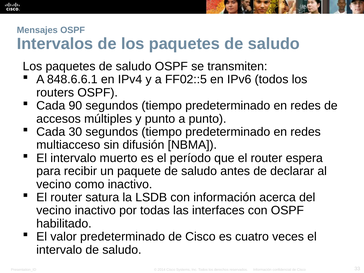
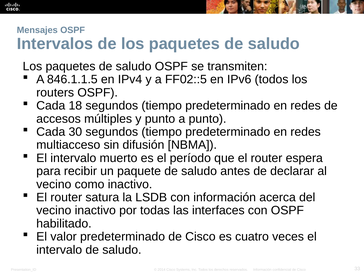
848.6.6.1: 848.6.6.1 -> 846.1.1.5 (72, 79)
90: 90 -> 18 (75, 106)
